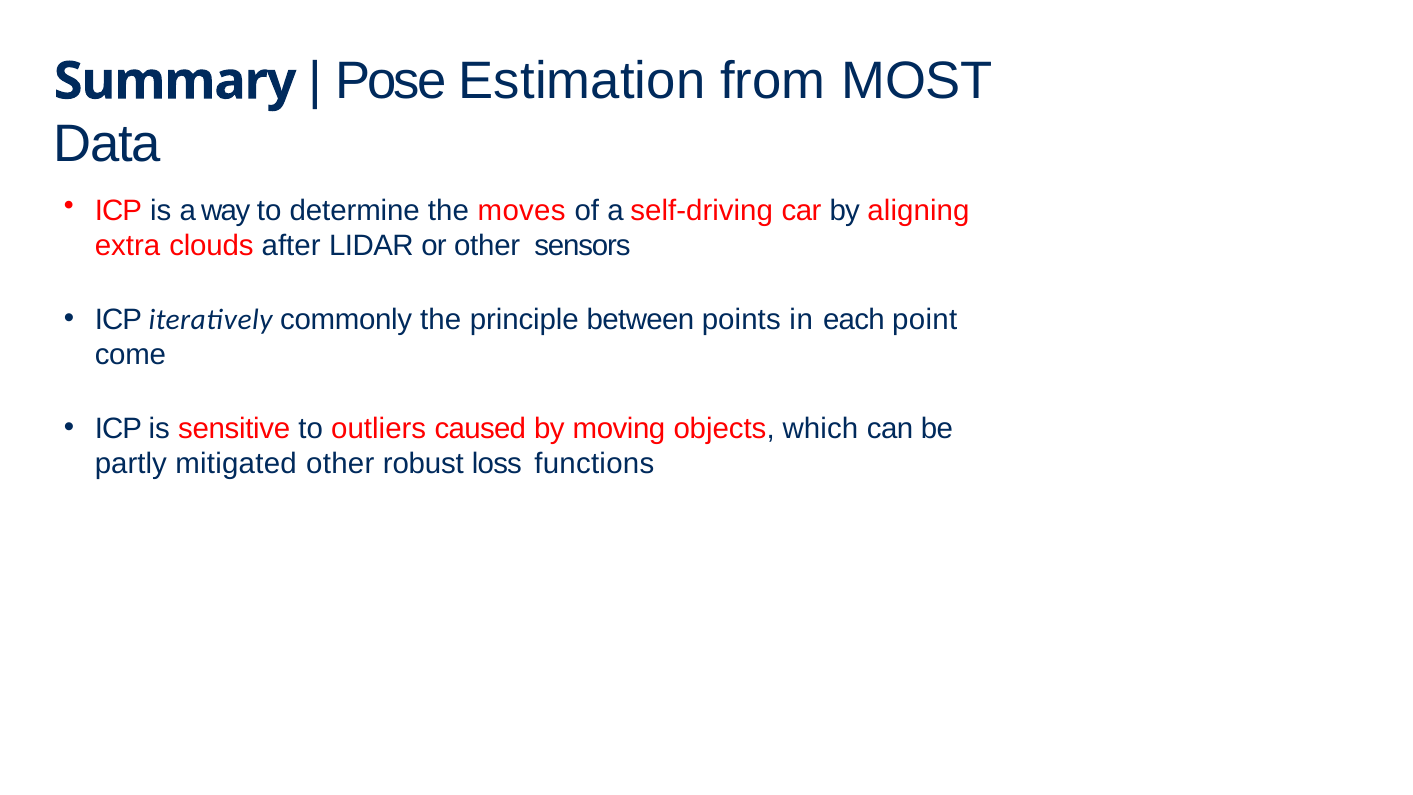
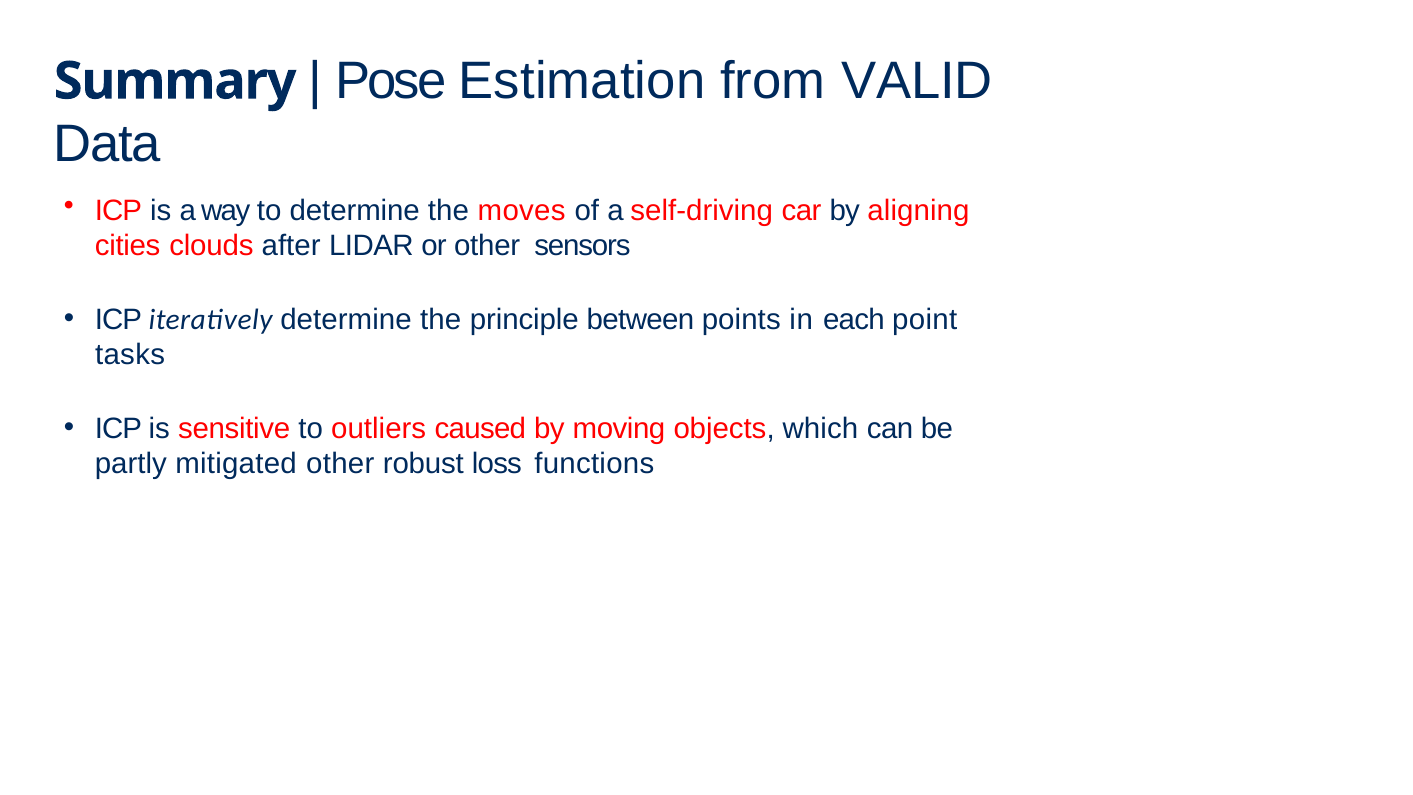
MOST: MOST -> VALID (917, 81)
extra: extra -> cities (128, 246)
iteratively commonly: commonly -> determine (346, 319)
come: come -> tasks (130, 355)
